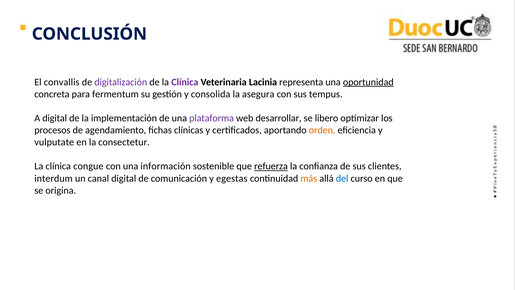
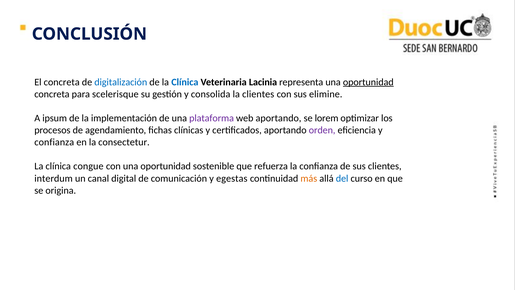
El convallis: convallis -> concreta (62, 82)
digitalización colour: purple -> blue (121, 82)
Clínica colour: purple -> blue (185, 82)
fermentum: fermentum -> scelerisque (115, 94)
la asegura: asegura -> clientes (258, 94)
tempus: tempus -> elimine (326, 94)
A digital: digital -> ipsum (55, 118)
web desarrollar: desarrollar -> aportando (279, 118)
libero: libero -> lorem (327, 118)
orden colour: orange -> purple (322, 130)
vulputate: vulputate -> confianza (54, 142)
con una información: información -> oportunidad (166, 166)
refuerza underline: present -> none (271, 166)
